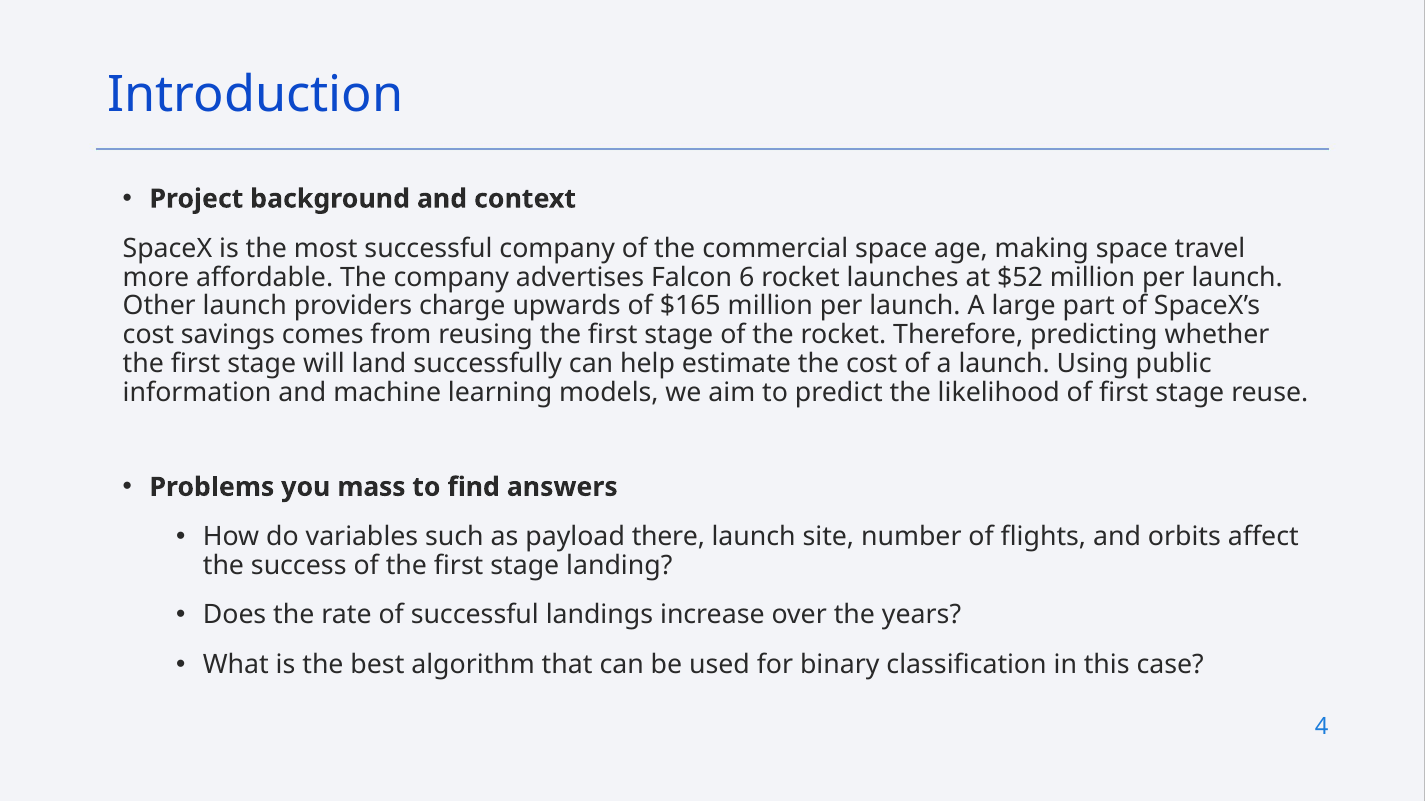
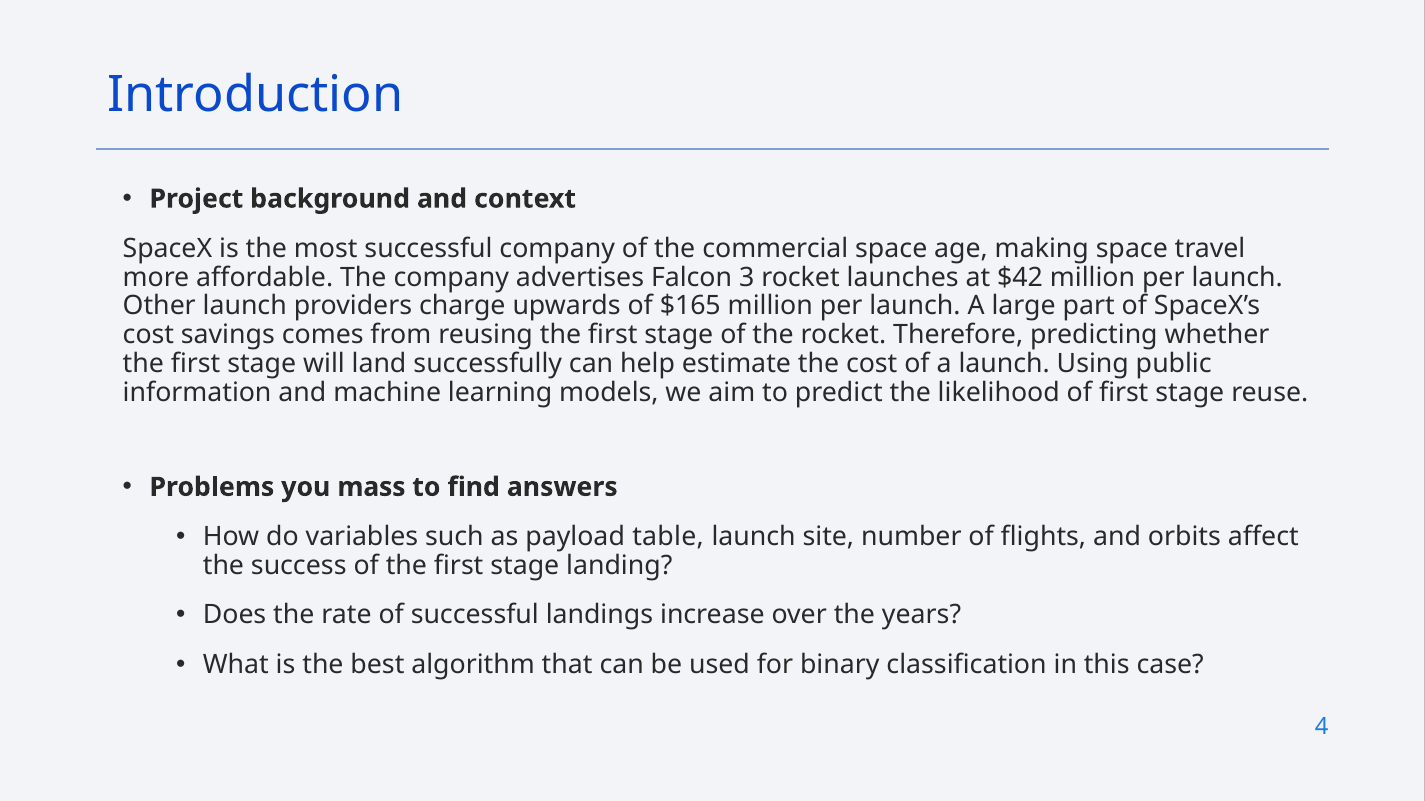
6: 6 -> 3 (747, 277)
$52: $52 -> $42 (1020, 277)
there: there -> table (668, 537)
